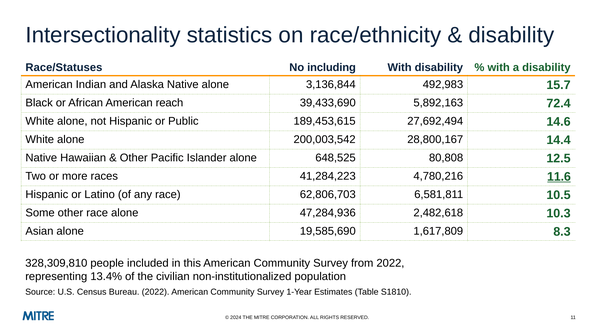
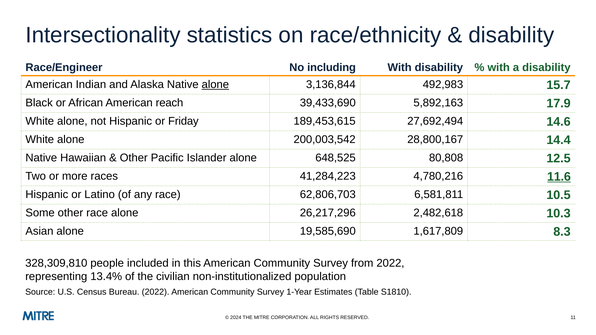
Race/Statuses: Race/Statuses -> Race/Engineer (64, 67)
alone underline: none -> present (215, 84)
72.4: 72.4 -> 17.9 (559, 103)
Public: Public -> Friday (183, 121)
47,284,936: 47,284,936 -> 26,217,296 (328, 213)
